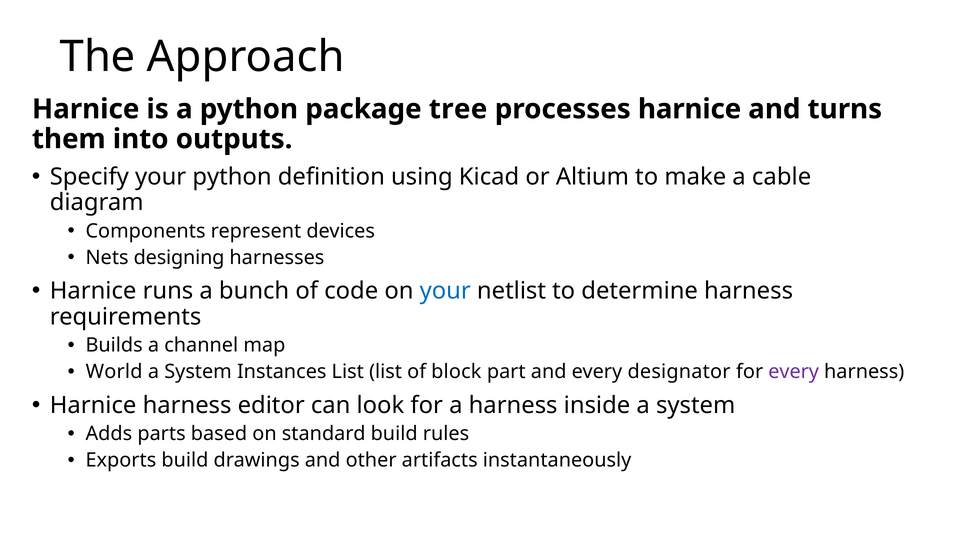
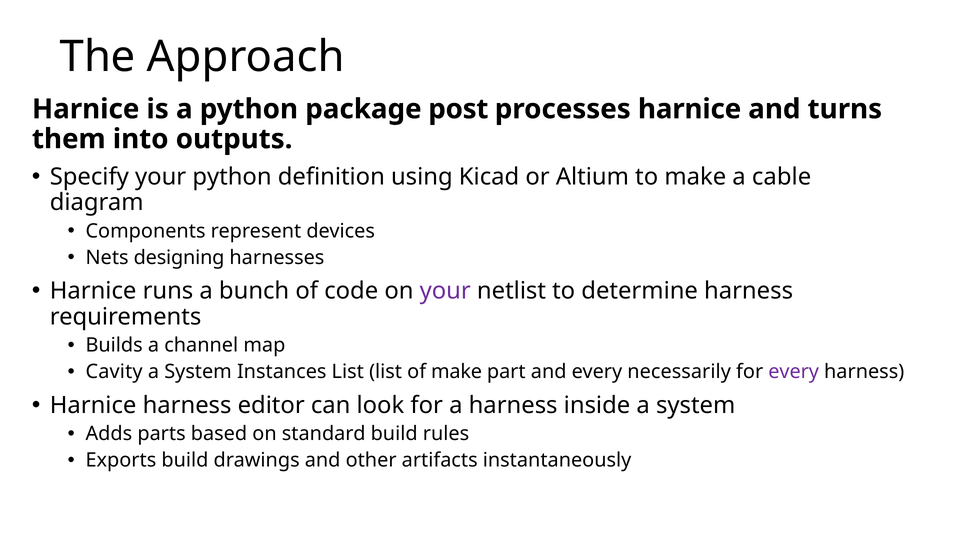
tree: tree -> post (458, 109)
your colour: blue -> purple (445, 291)
World: World -> Cavity (114, 372)
of block: block -> make (457, 372)
designator: designator -> necessarily (679, 372)
